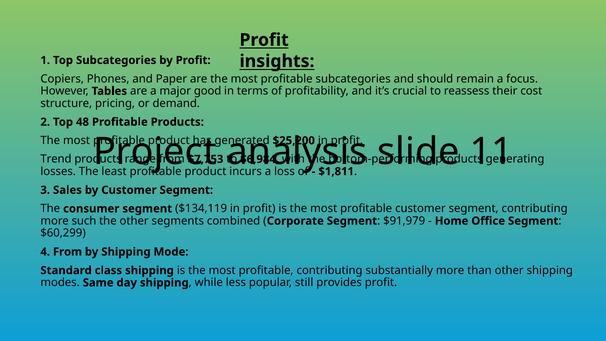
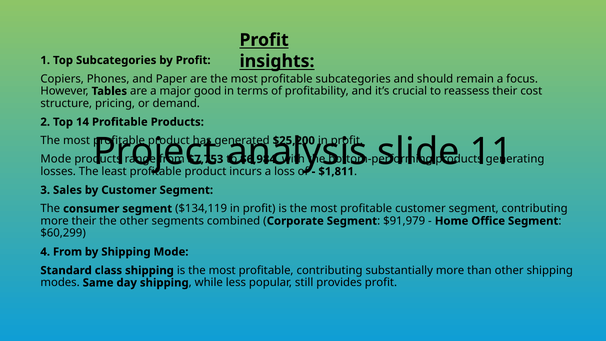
48: 48 -> 14 (83, 122)
Trend: Trend -> Mode (56, 159)
more such: such -> their (84, 221)
